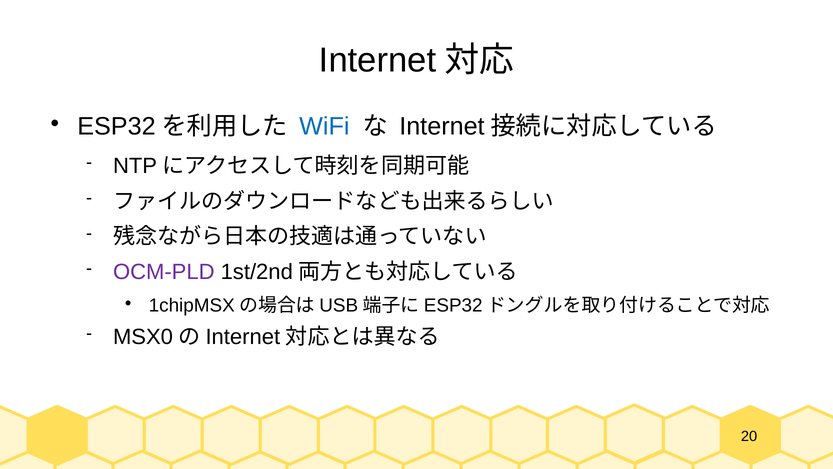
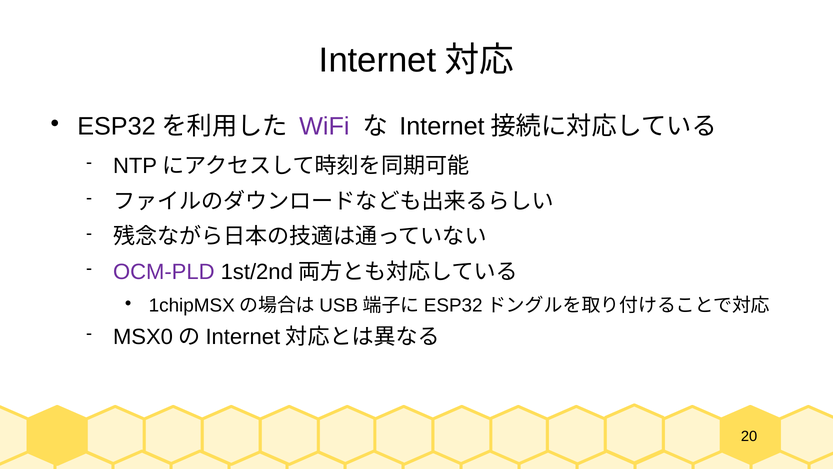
WiFi colour: blue -> purple (324, 127)
